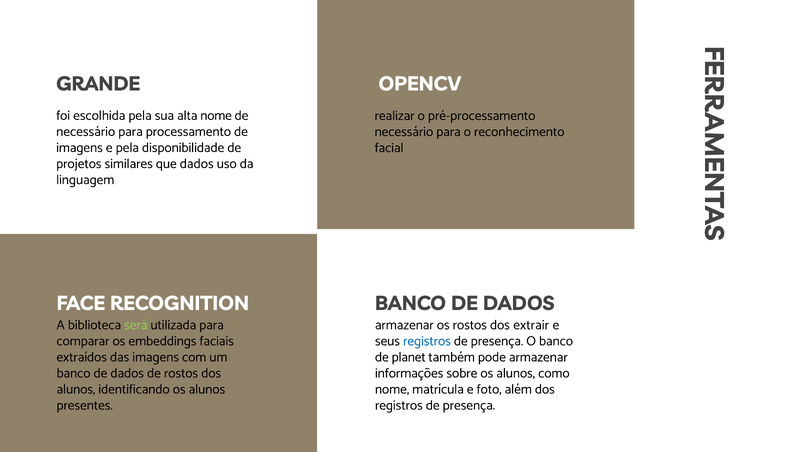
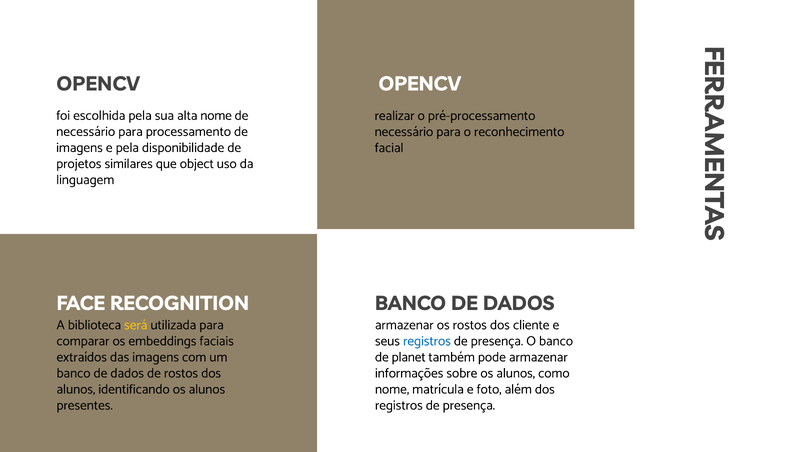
GRANDE: GRANDE -> OPENCV (98, 84)
que dados: dados -> object (197, 164)
será colour: light green -> yellow (136, 325)
dos extrair: extrair -> cliente (531, 325)
